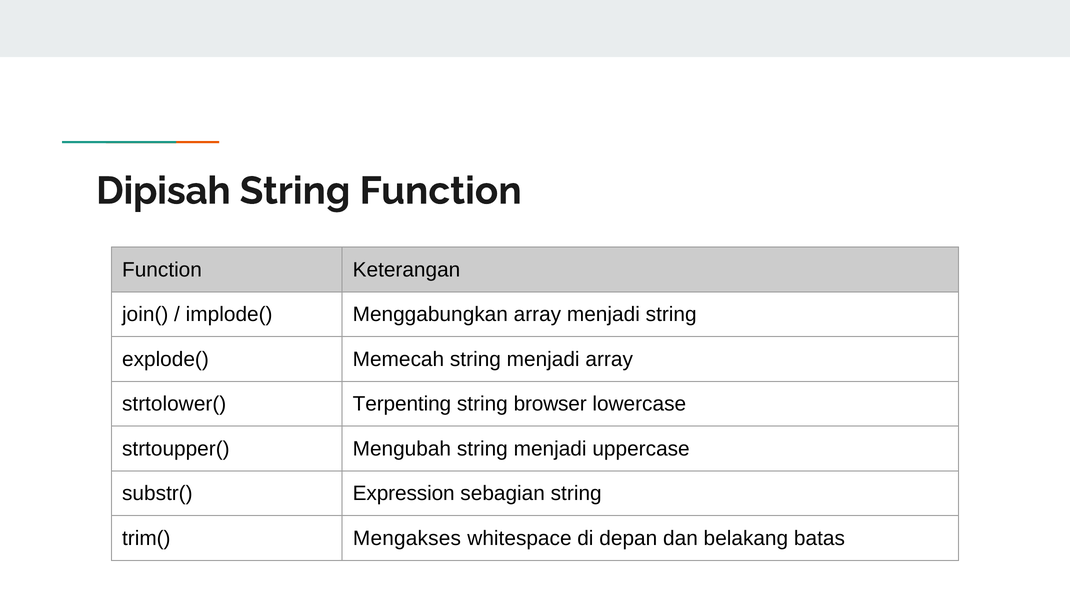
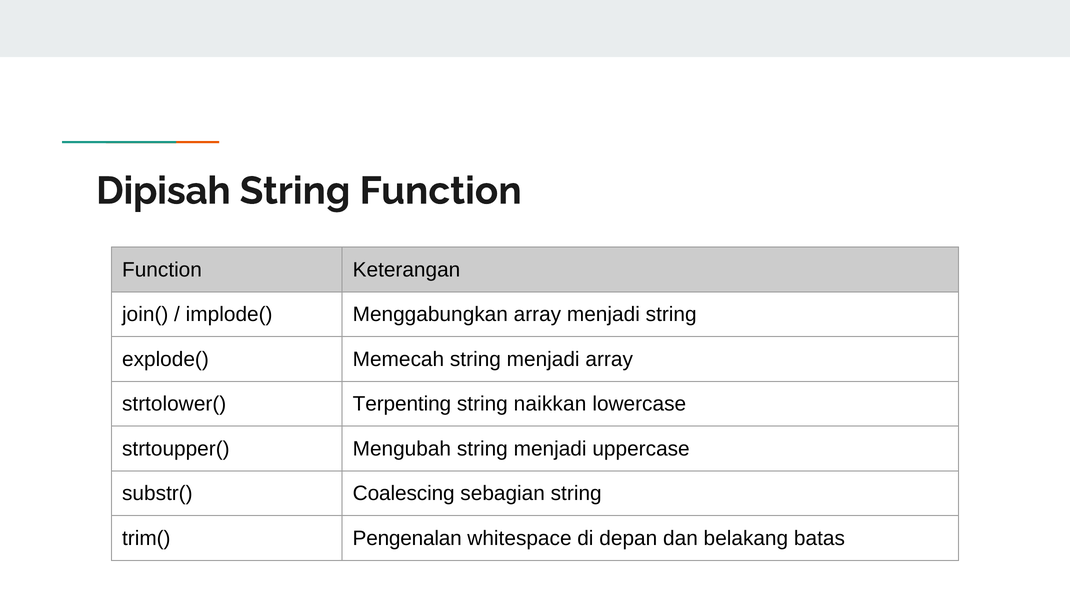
browser: browser -> naikkan (550, 404)
Expression: Expression -> Coalescing (404, 494)
Mengakses: Mengakses -> Pengenalan (407, 538)
